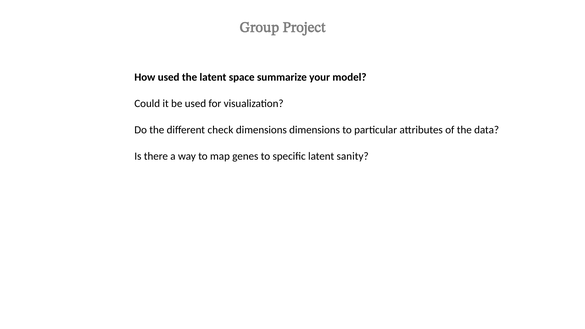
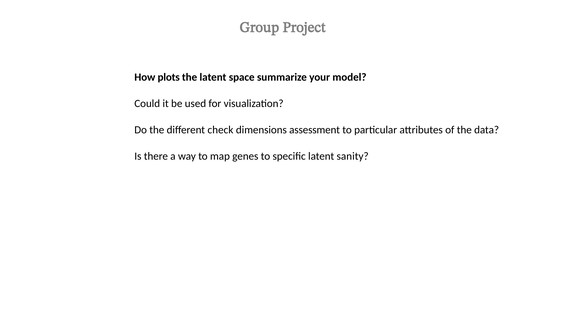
How used: used -> plots (169, 77)
dimensions dimensions: dimensions -> assessment (315, 130)
